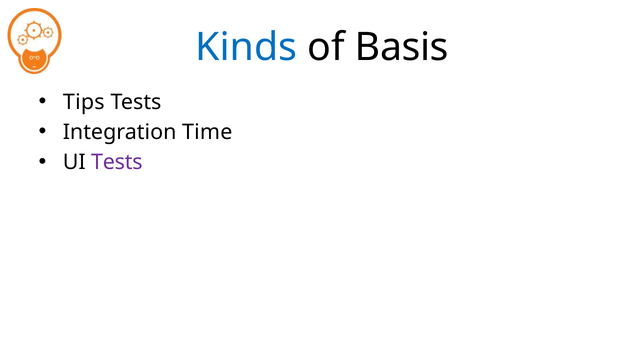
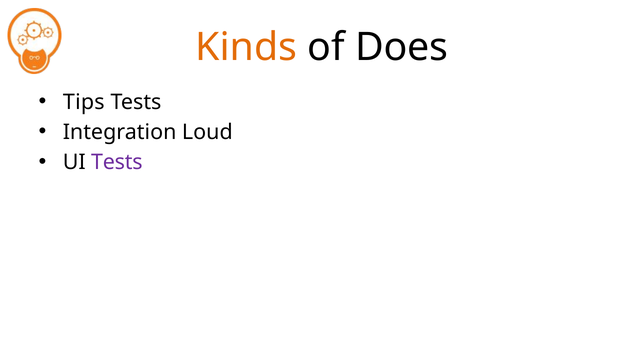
Kinds colour: blue -> orange (246, 47)
Basis: Basis -> Does (402, 47)
Time: Time -> Loud (207, 132)
